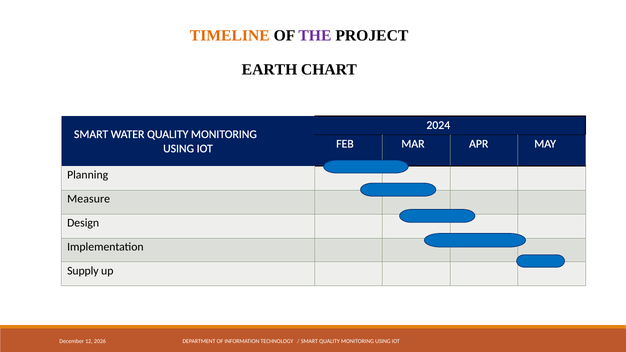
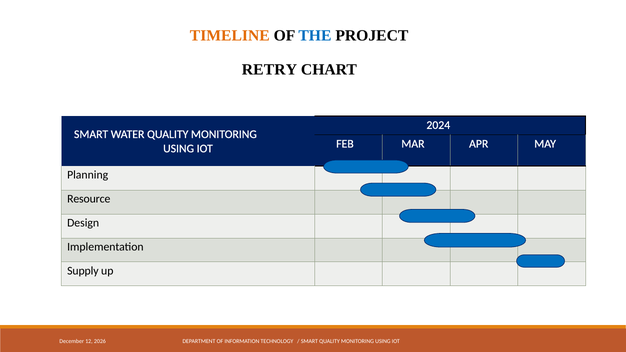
THE colour: purple -> blue (315, 35)
EARTH: EARTH -> RETRY (269, 70)
Measure: Measure -> Resource (89, 199)
